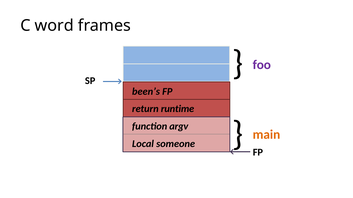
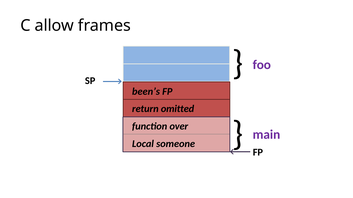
word: word -> allow (54, 26)
runtime: runtime -> omitted (178, 109)
main colour: orange -> purple (266, 135)
argv: argv -> over (179, 127)
